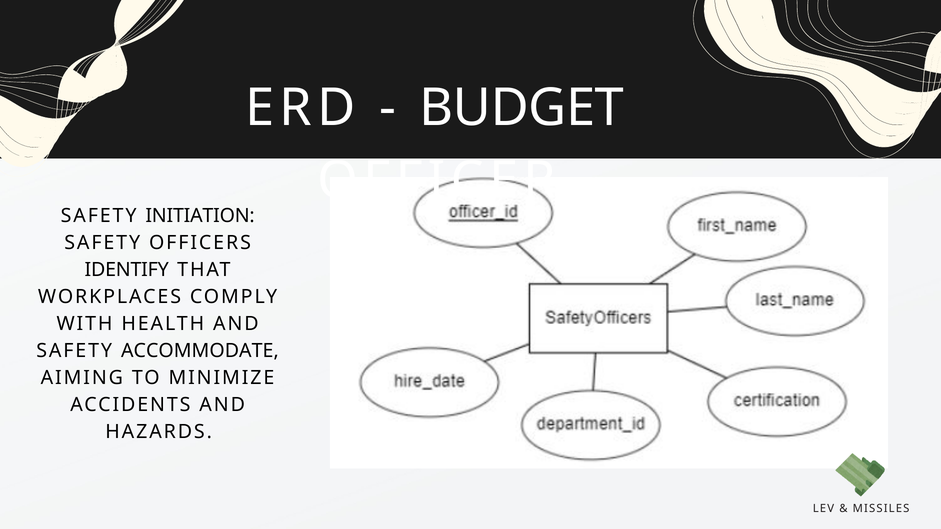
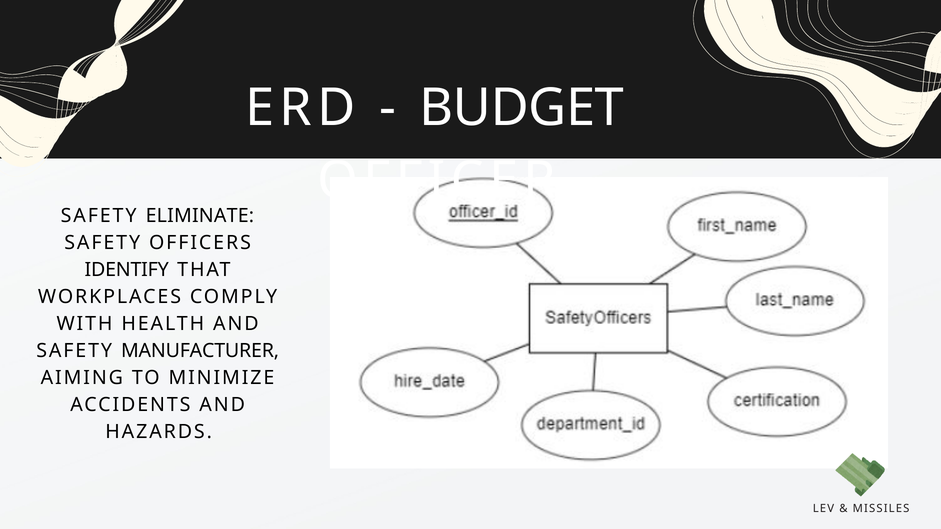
INITIATION: INITIATION -> ELIMINATE (200, 216)
ACCOMMODATE: ACCOMMODATE -> MANUFACTURER (200, 351)
